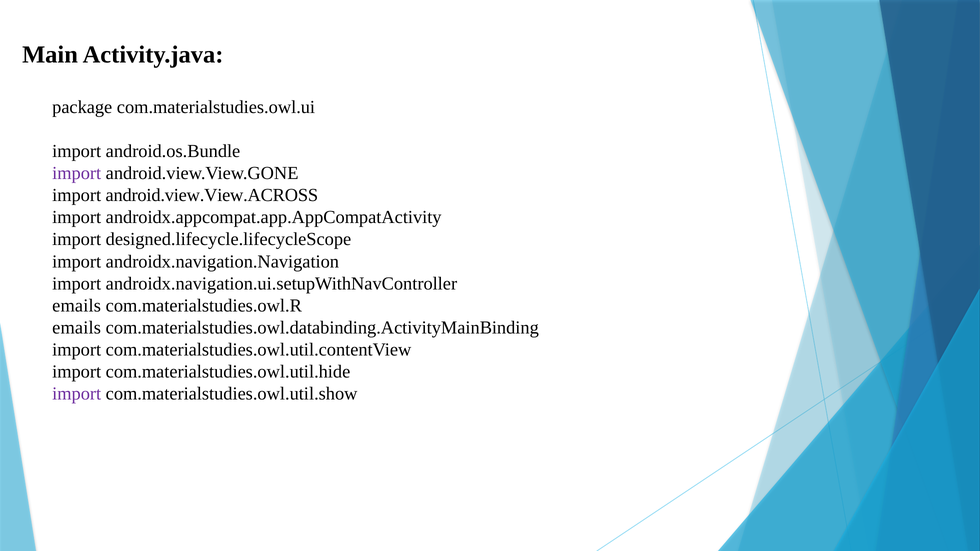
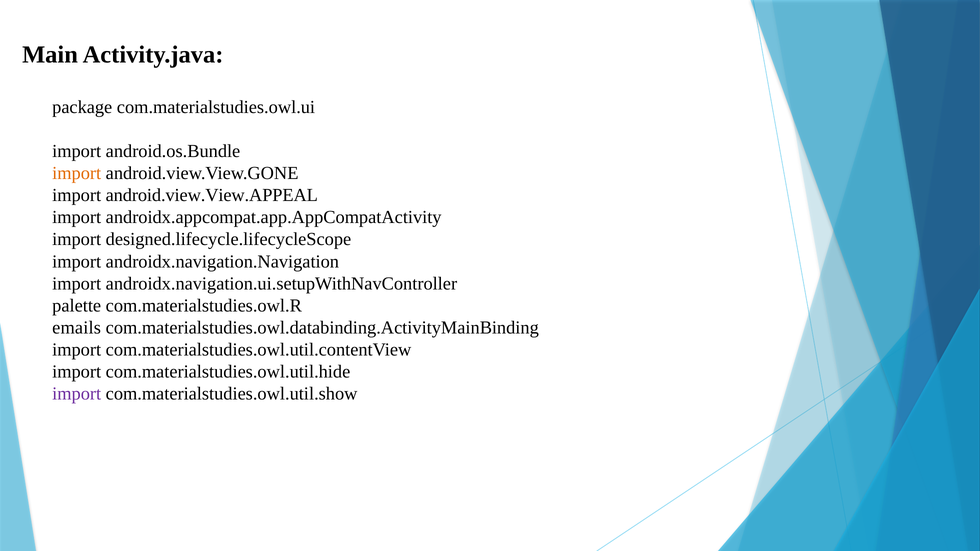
import colour: purple -> orange (77, 173)
android.view.View.ACROSS: android.view.View.ACROSS -> android.view.View.APPEAL (212, 195)
emails: emails -> palette (77, 306)
